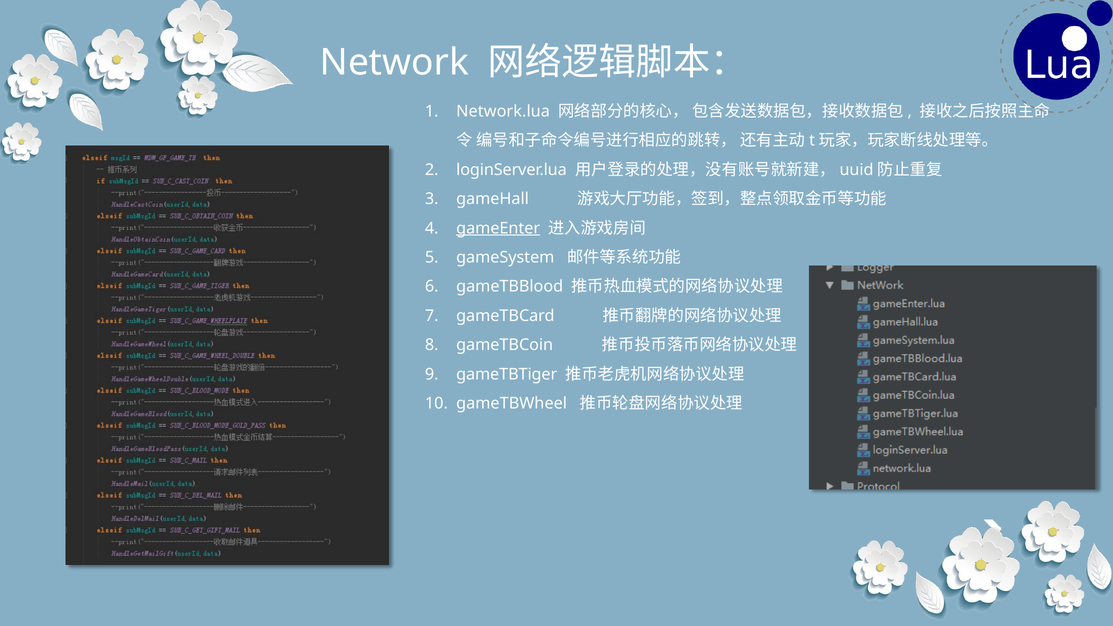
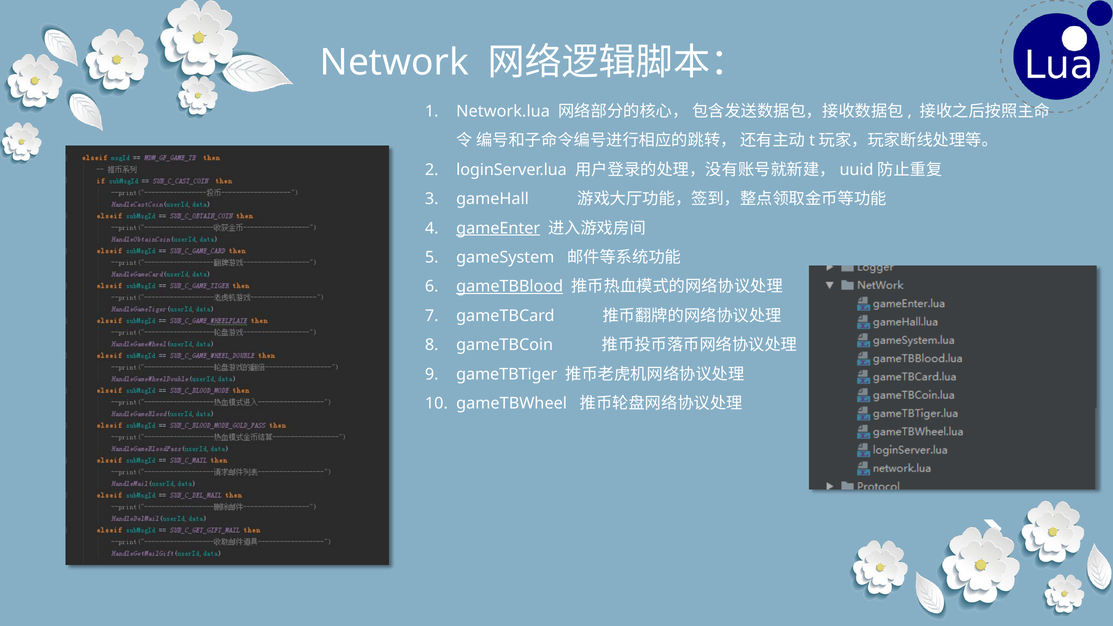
gameTBBlood underline: none -> present (510, 287)
